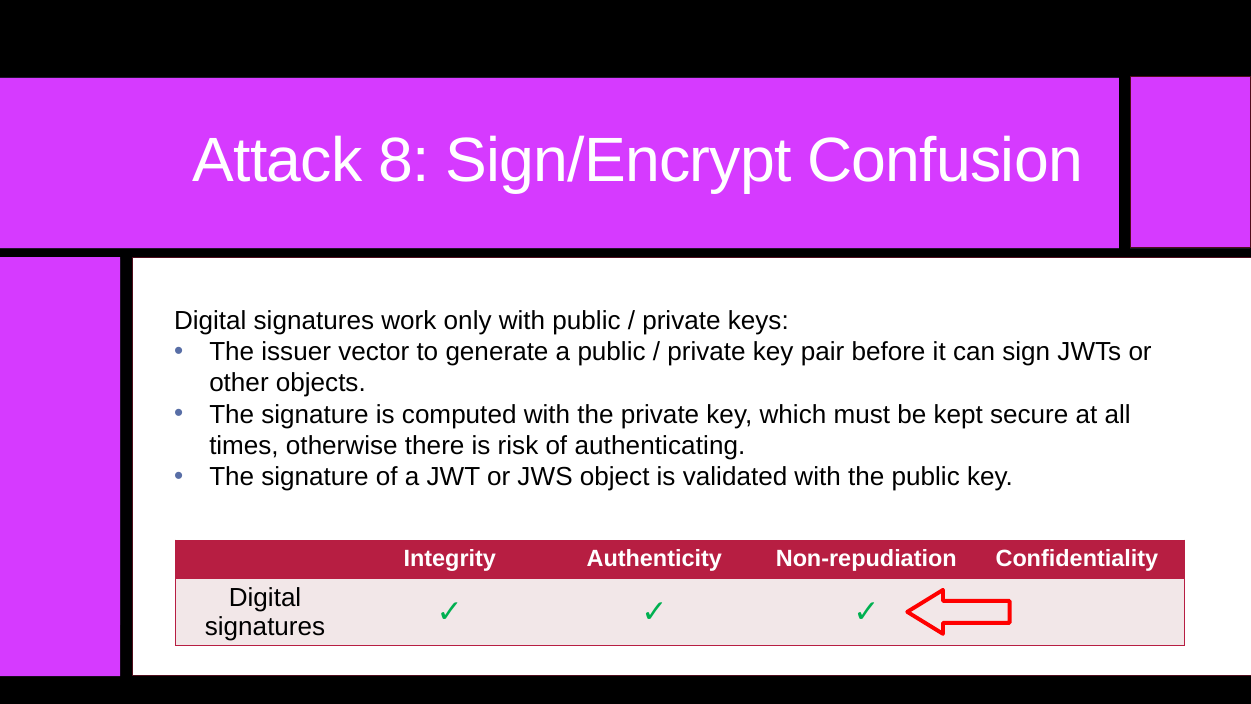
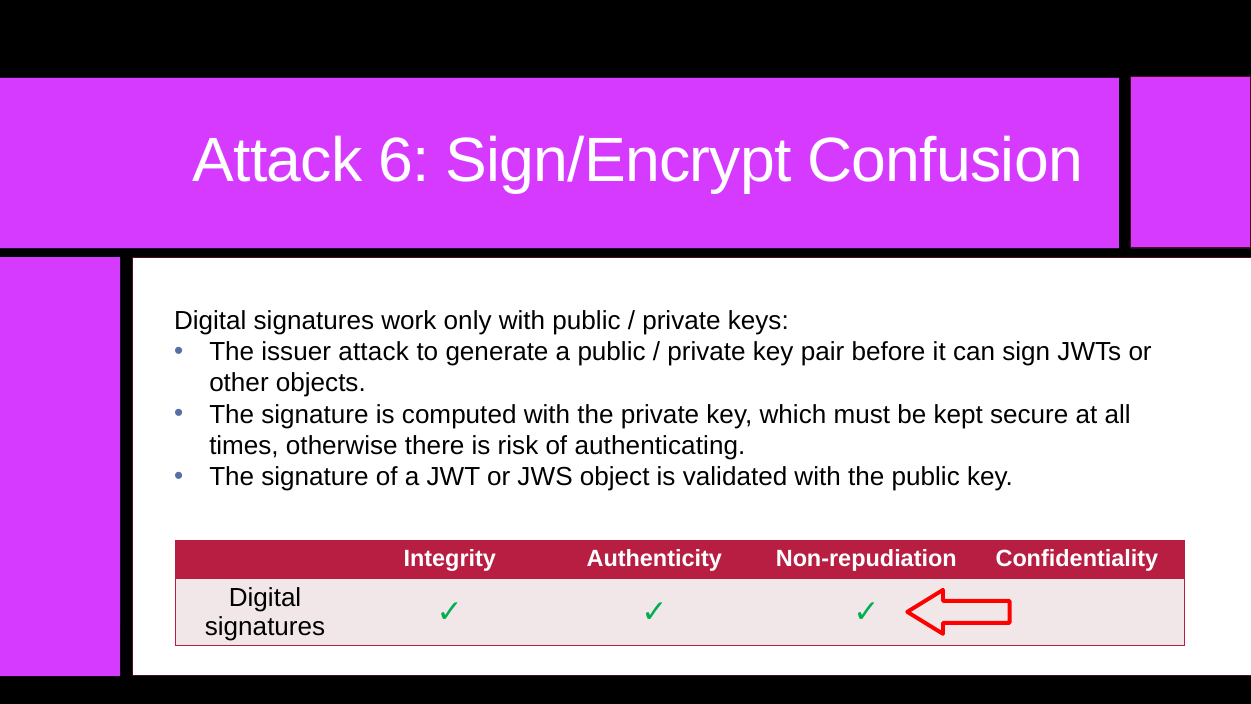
8: 8 -> 6 (404, 161)
issuer vector: vector -> attack (374, 352)
